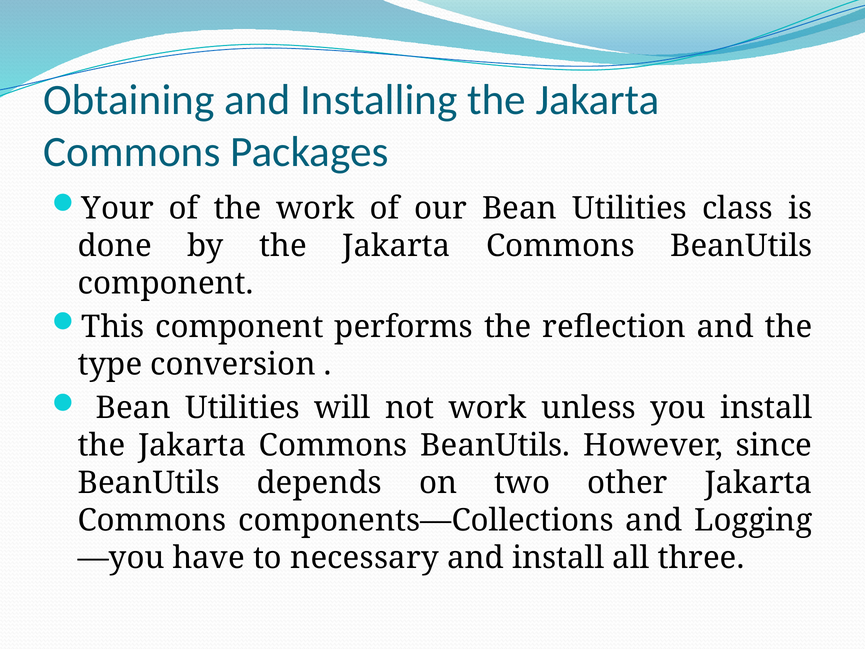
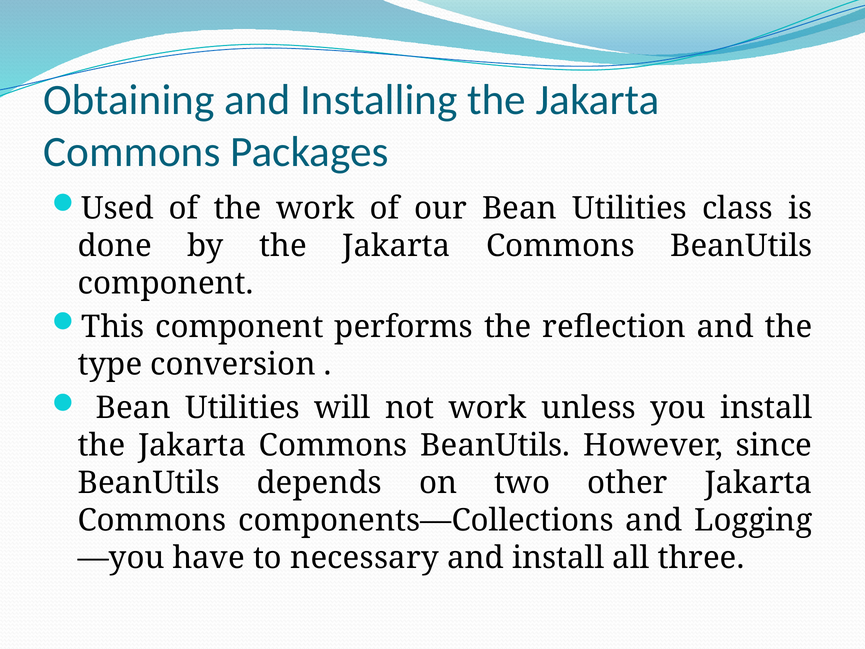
Your: Your -> Used (118, 208)
